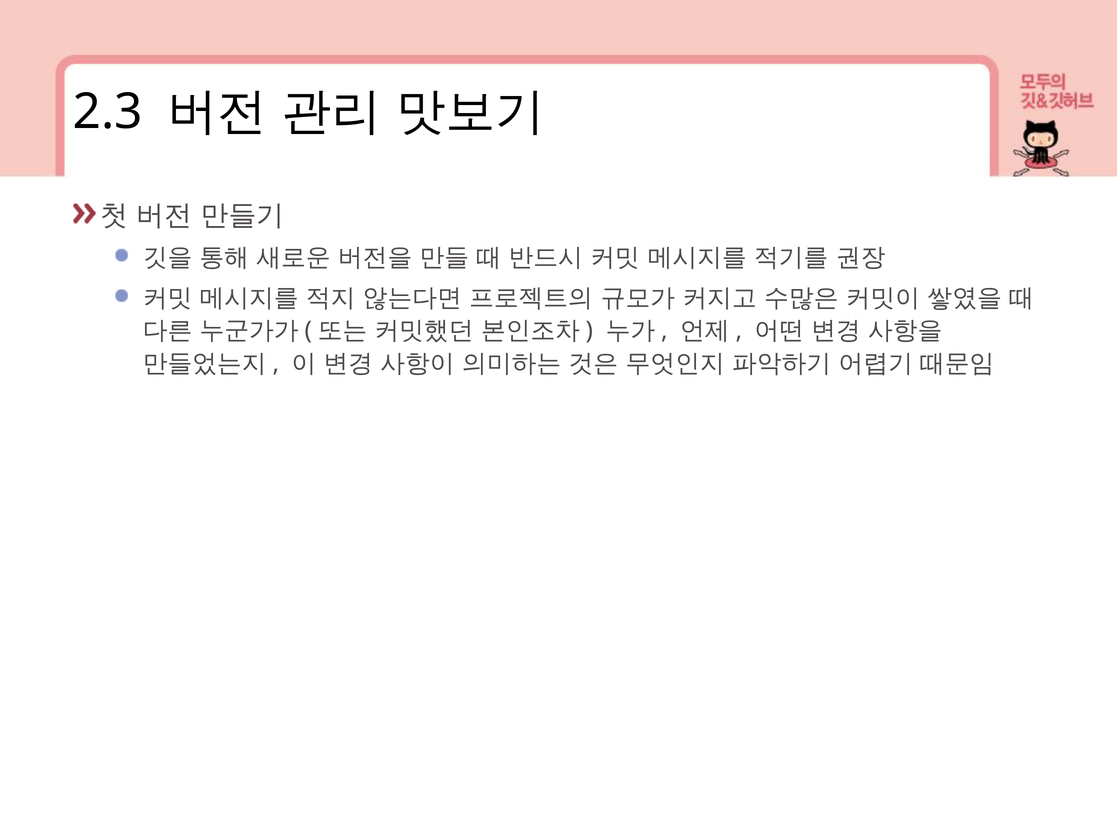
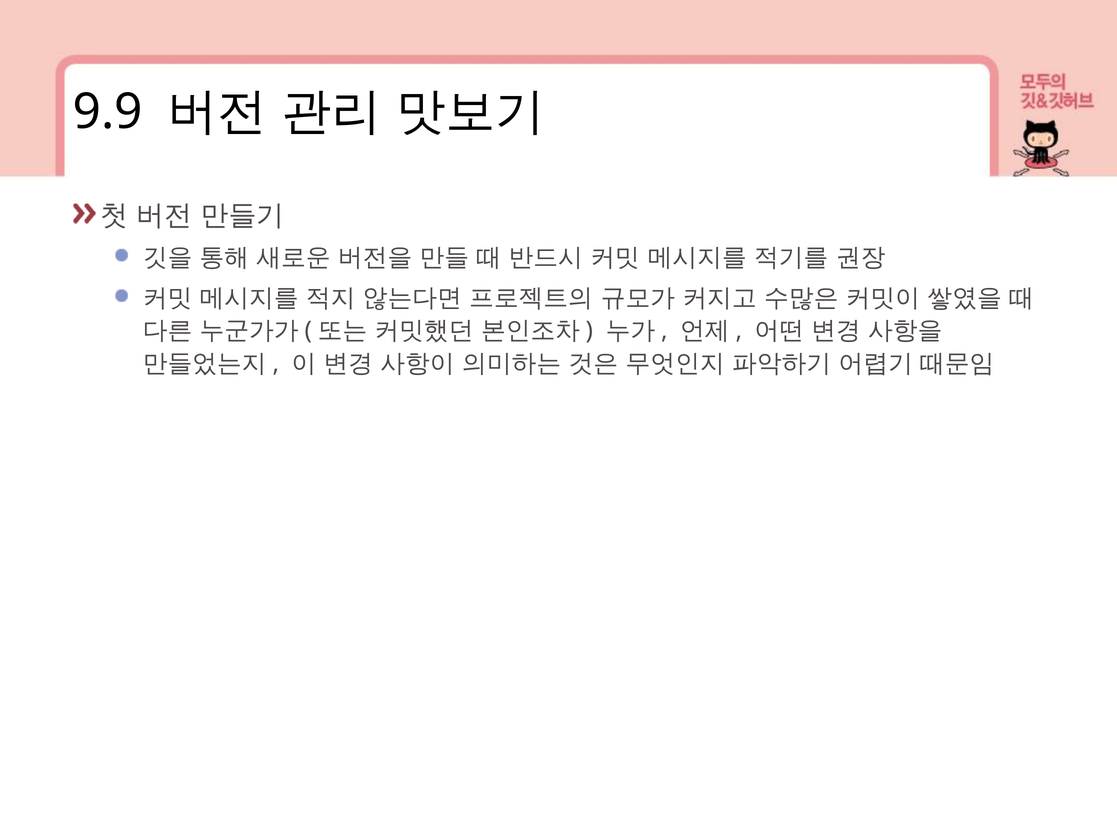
2.3: 2.3 -> 9.9 (108, 112)
